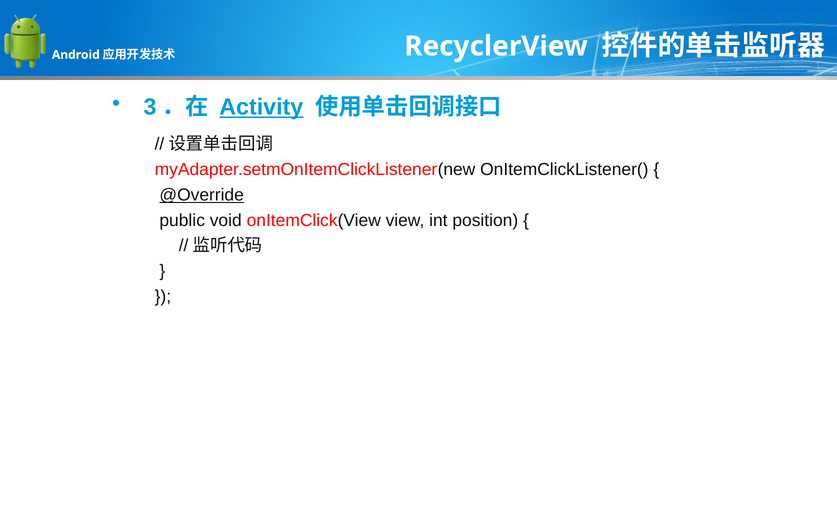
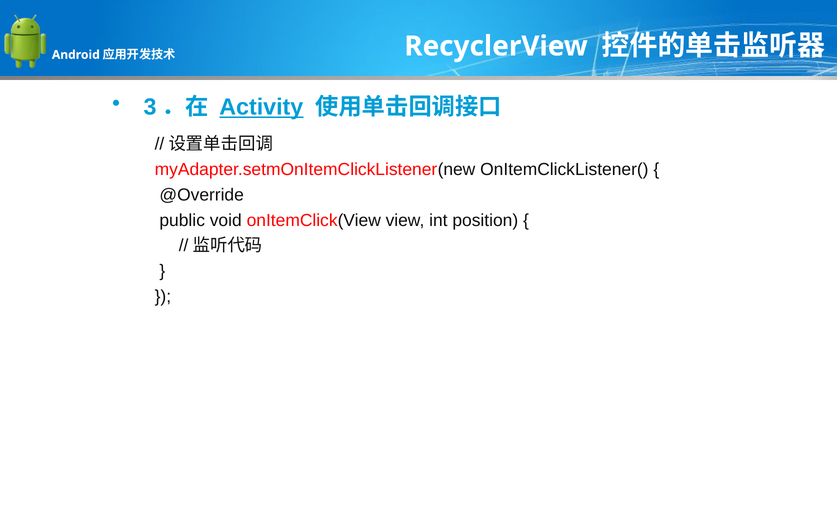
@Override underline: present -> none (202, 195)
